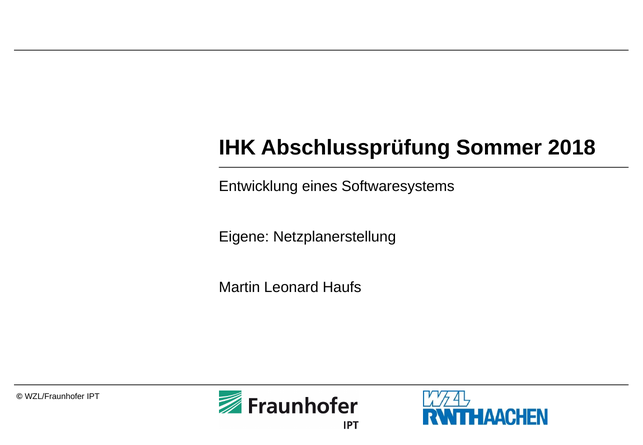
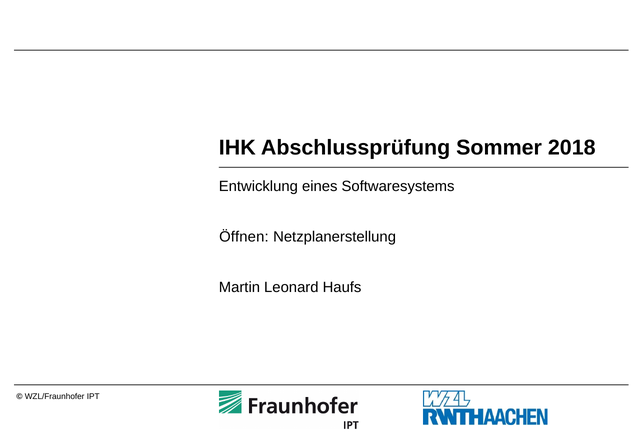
Eigene: Eigene -> Öffnen (244, 237)
